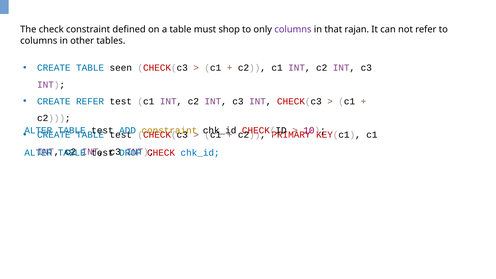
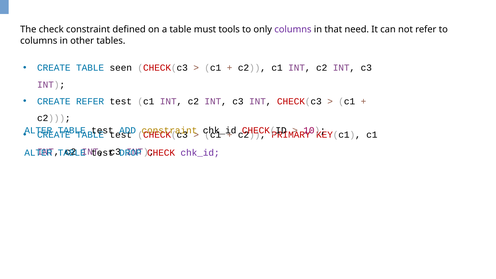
shop: shop -> tools (229, 29)
rajan: rajan -> need (357, 29)
chk_id colour: blue -> purple (200, 153)
